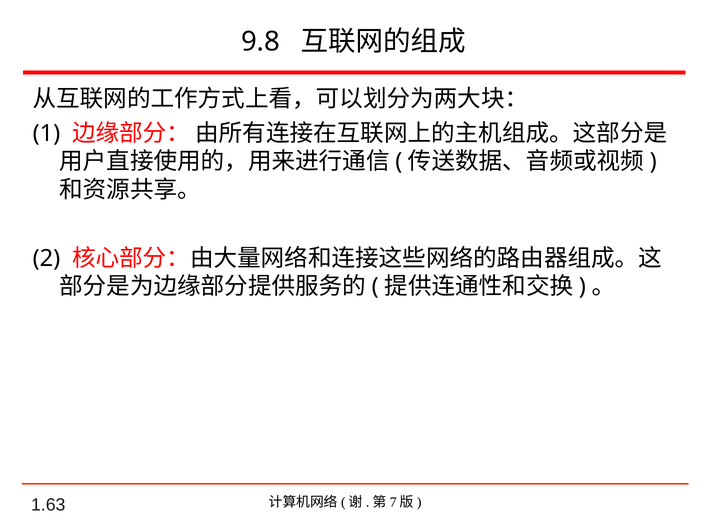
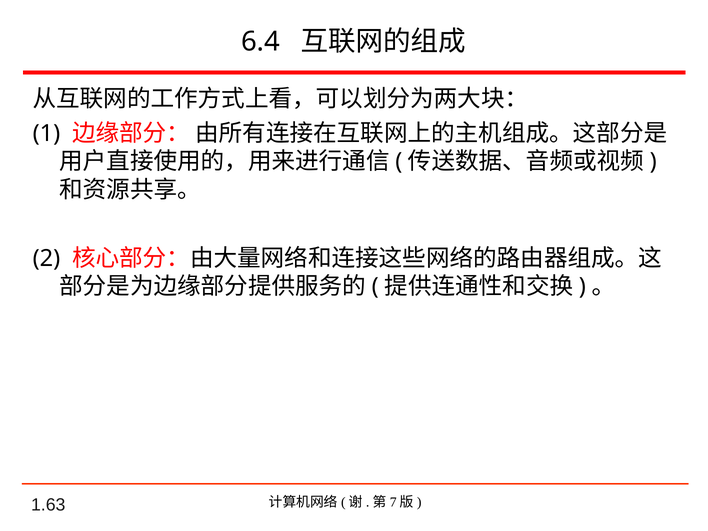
9.8: 9.8 -> 6.4 (261, 42)
